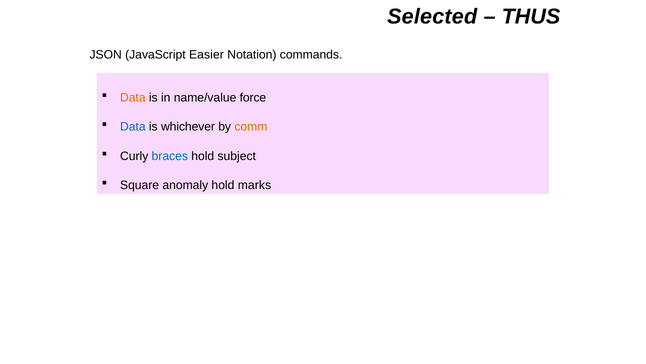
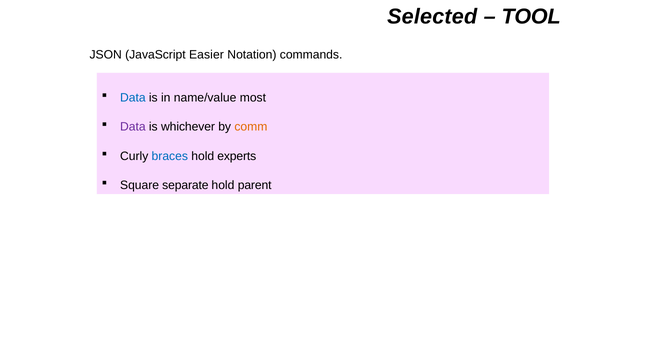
THUS: THUS -> TOOL (531, 17)
Data colour: orange -> blue (133, 98)
force: force -> most (253, 98)
Data colour: blue -> purple (133, 127)
subject: subject -> experts (237, 156)
anomaly: anomaly -> separate (185, 185)
marks: marks -> parent (255, 185)
